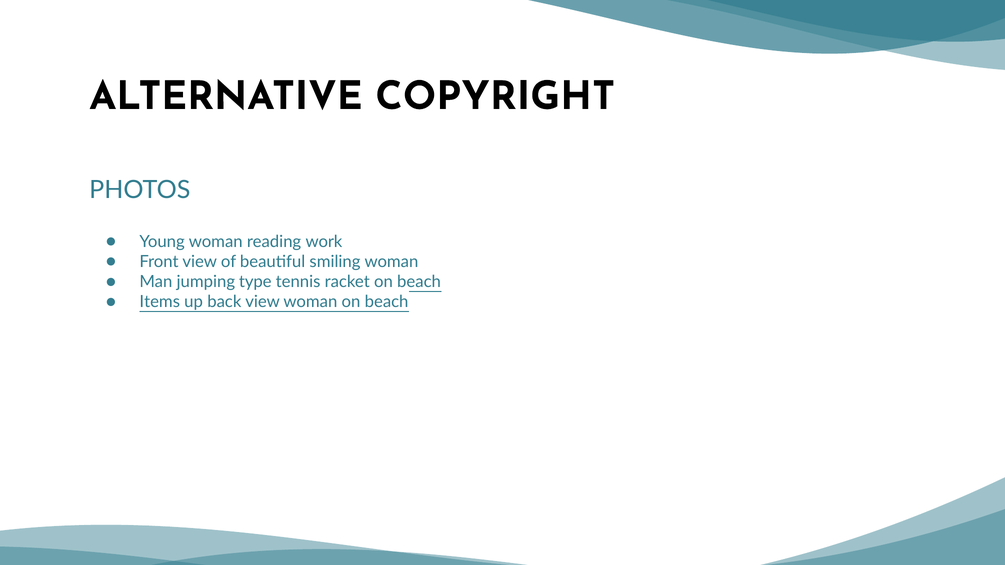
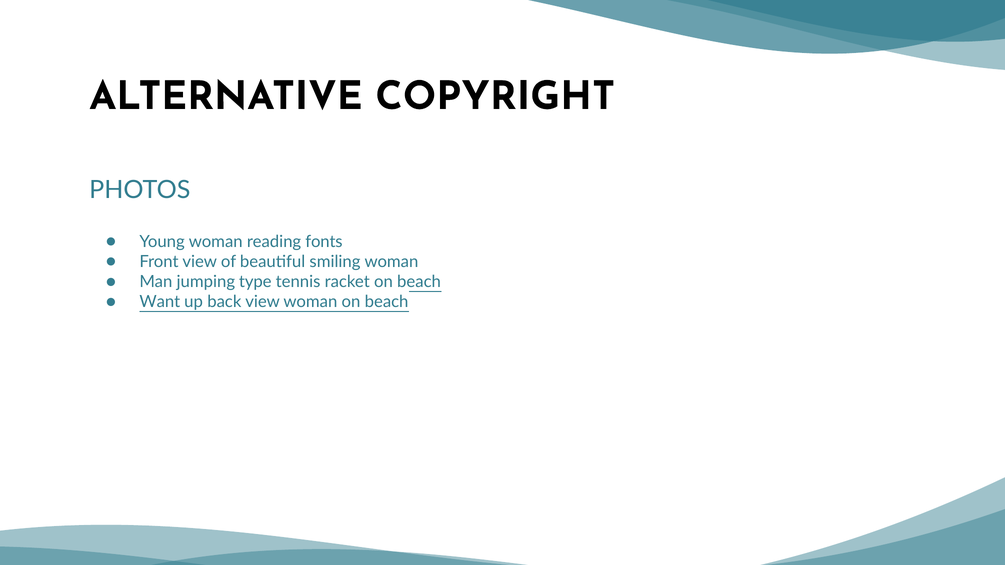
work: work -> fonts (324, 242)
Items: Items -> Want (160, 302)
